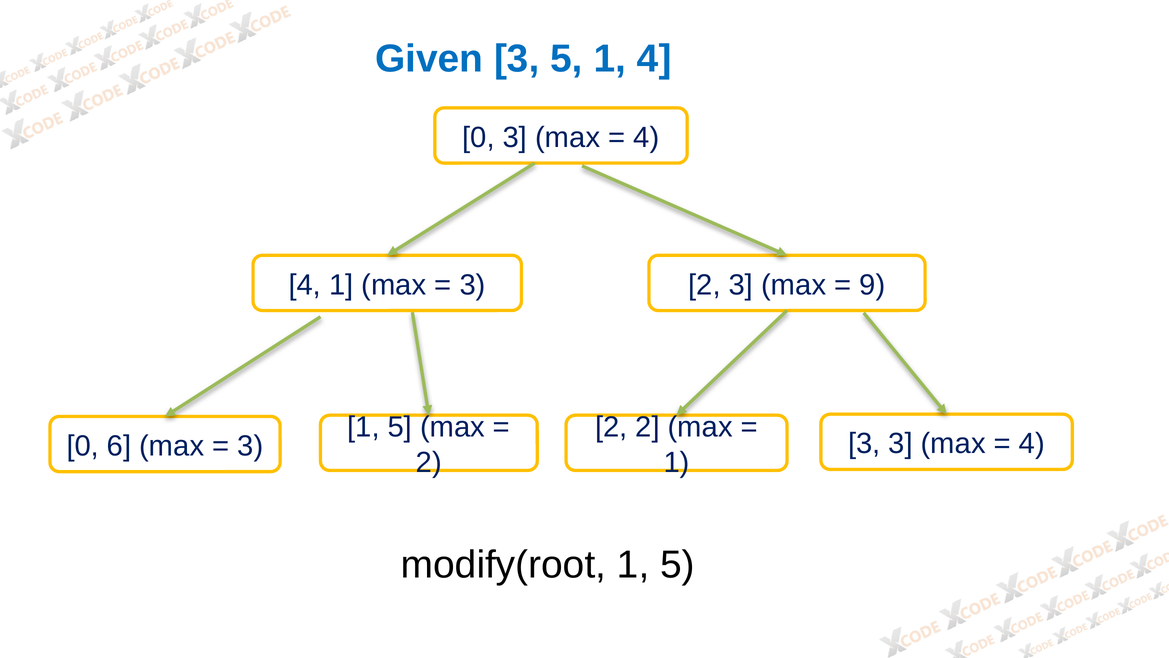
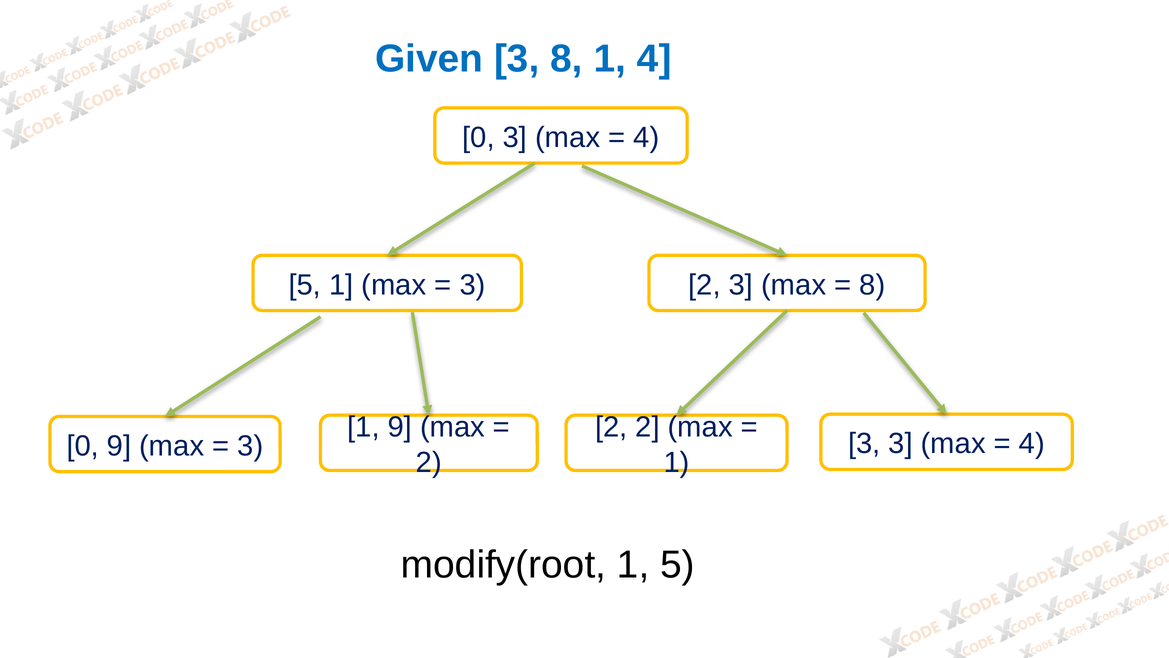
3 5: 5 -> 8 (567, 59)
4: 4 -> 5 (305, 285)
9: 9 -> 8 (872, 285)
5: 5 -> 9 (400, 427)
0 6: 6 -> 9 (119, 446)
